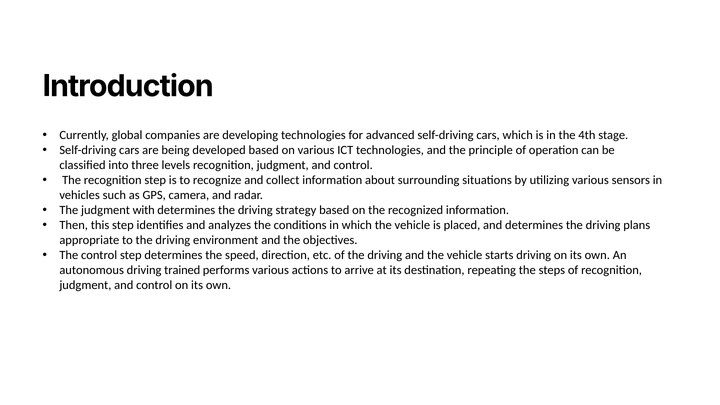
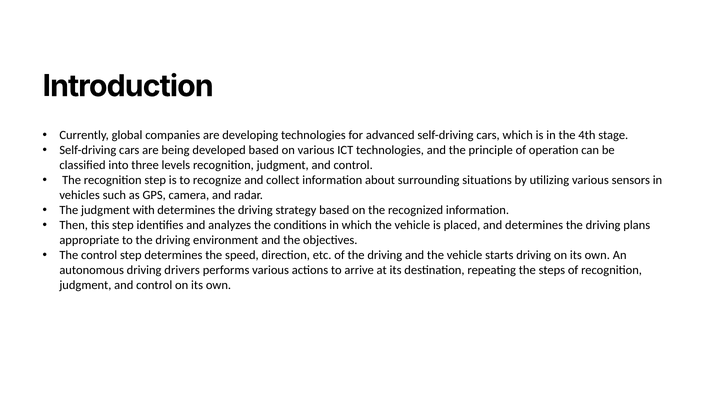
trained: trained -> drivers (182, 270)
